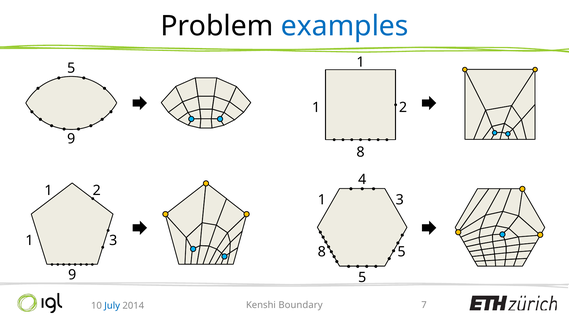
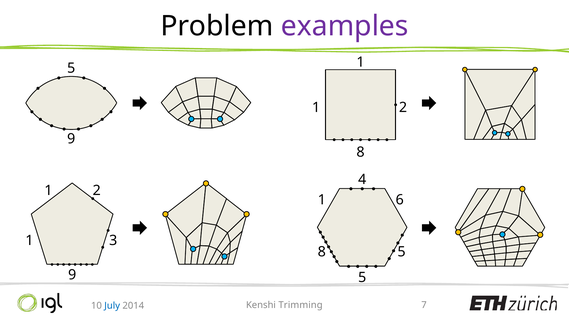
examples colour: blue -> purple (345, 26)
1 3: 3 -> 6 (400, 200)
Boundary: Boundary -> Trimming (301, 305)
